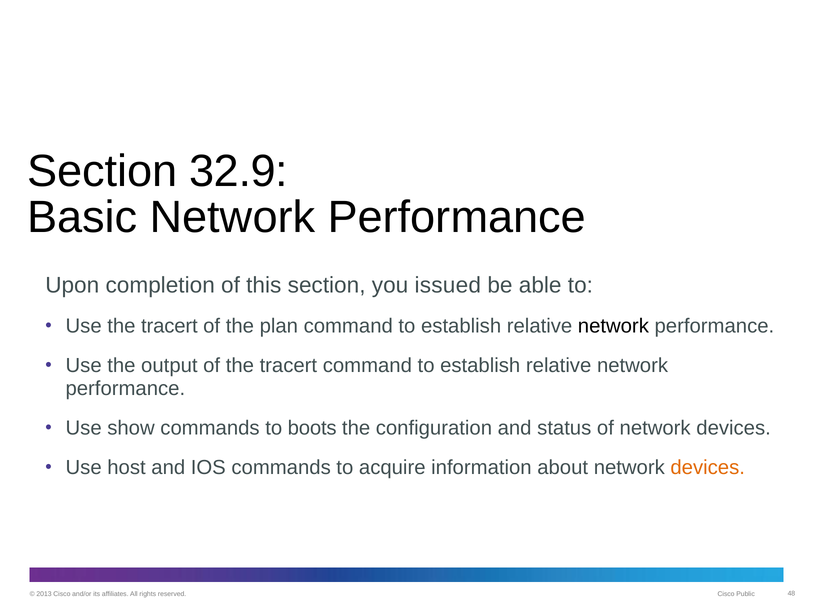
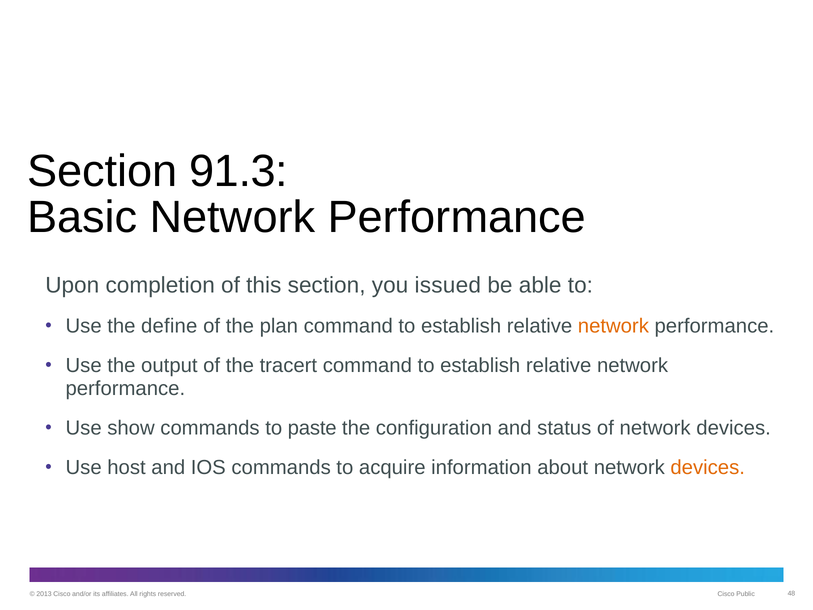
32.9: 32.9 -> 91.3 (239, 171)
Use the tracert: tracert -> define (169, 326)
network colour: black -> orange (613, 326)
boots: boots -> paste (312, 428)
